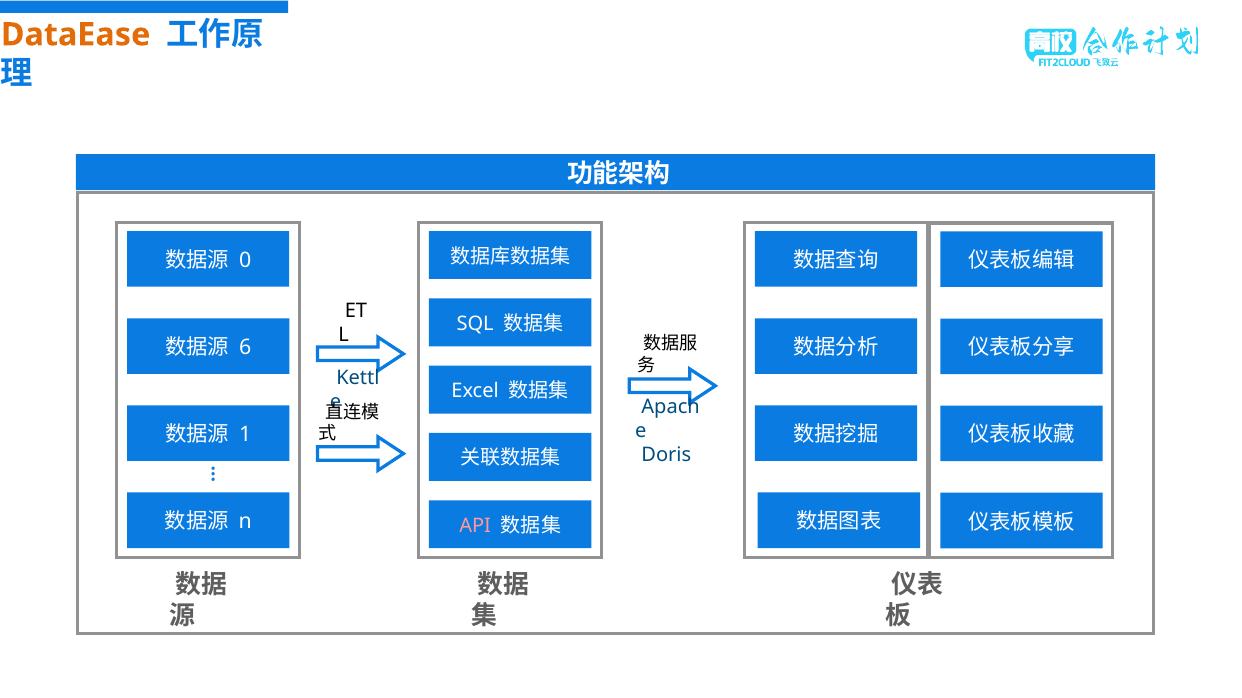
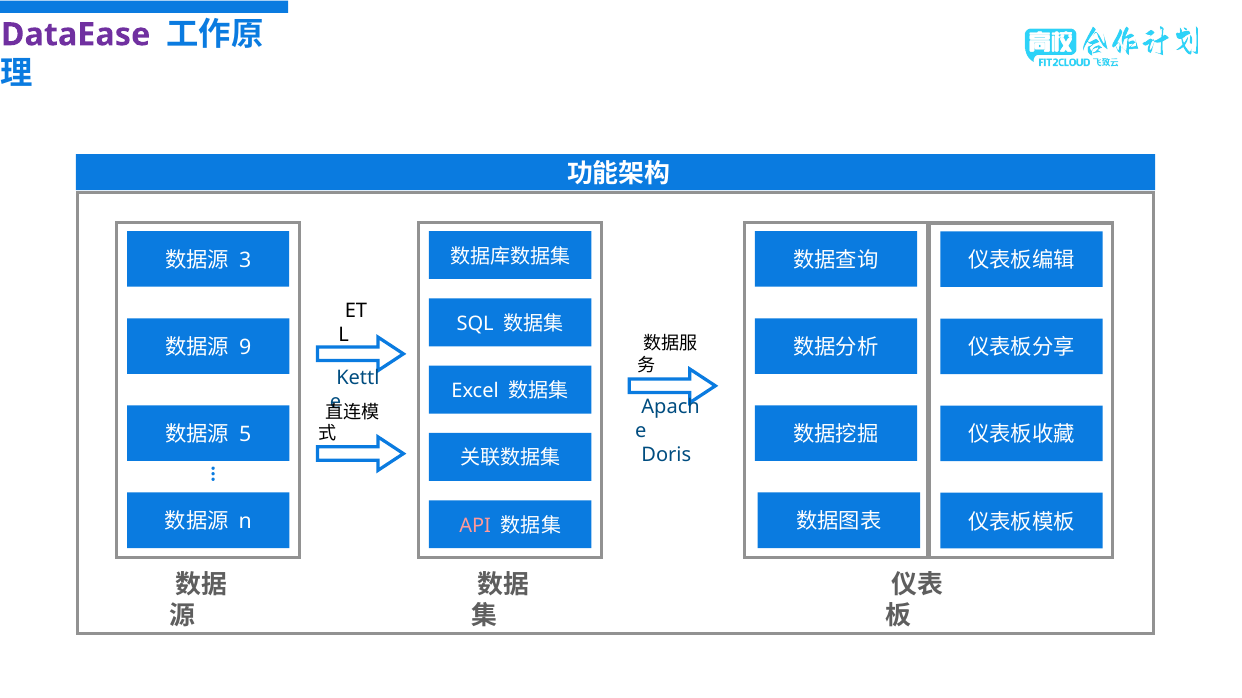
DataEase colour: orange -> purple (76, 35)
0: 0 -> 3 (245, 261)
6: 6 -> 9 (245, 348)
1: 1 -> 5 (245, 435)
